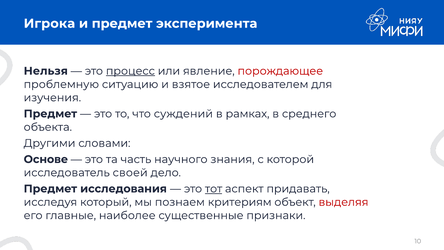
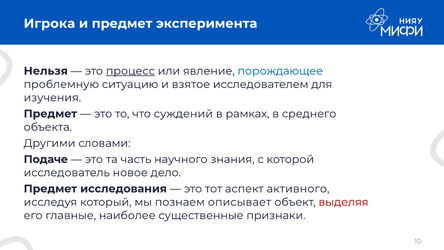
порождающее colour: red -> blue (280, 71)
Основе: Основе -> Подаче (46, 159)
своей: своей -> новое (130, 172)
тот underline: present -> none (214, 189)
придавать: придавать -> активного (298, 189)
критериям: критериям -> описывает (240, 202)
